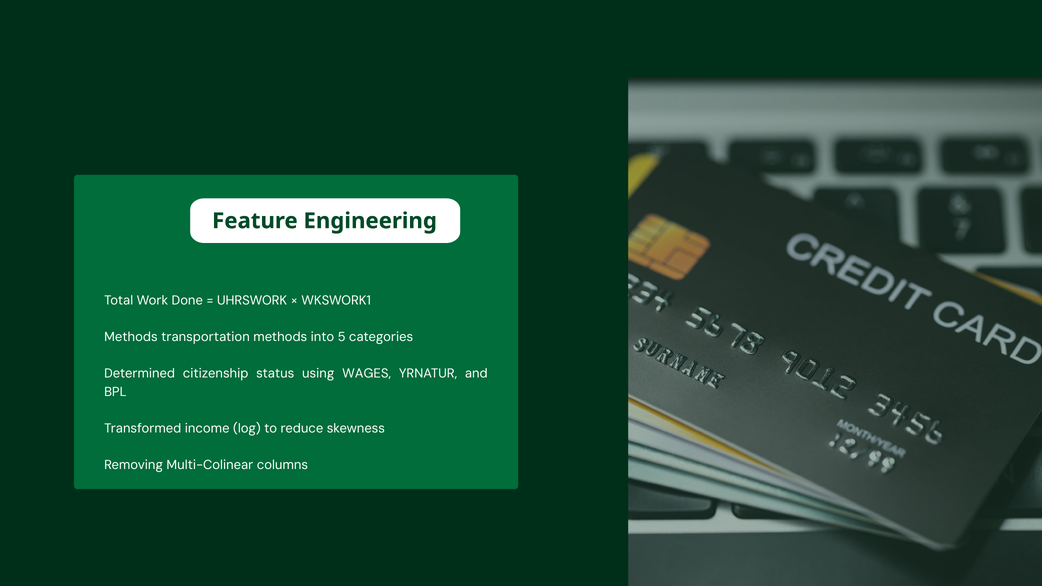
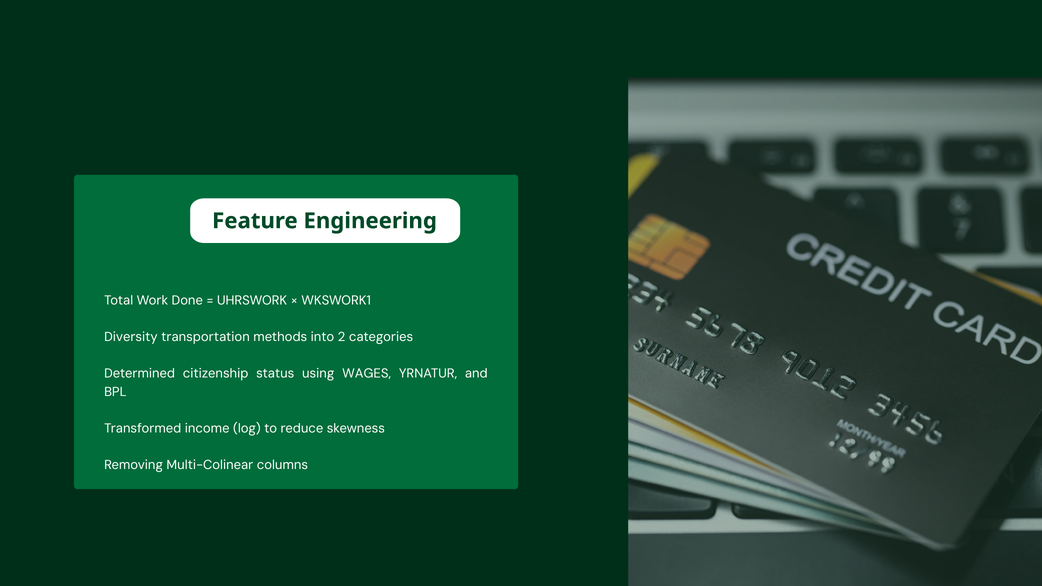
Methods: Methods -> Diversity (131, 337)
5: 5 -> 2 (342, 337)
